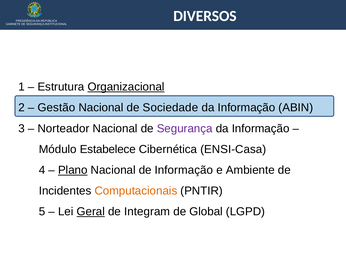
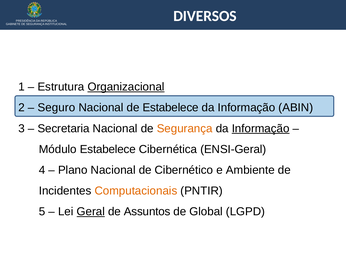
Gestão: Gestão -> Seguro (56, 107)
de Sociedade: Sociedade -> Estabelece (171, 107)
Norteador: Norteador -> Secretaria (64, 128)
Segurança colour: purple -> orange (185, 128)
Informação underline: none -> present (261, 128)
ENSI-Casa: ENSI-Casa -> ENSI-Geral (233, 149)
Plano underline: present -> none (73, 170)
de Informação: Informação -> Cibernético (184, 170)
Integram: Integram -> Assuntos (147, 211)
